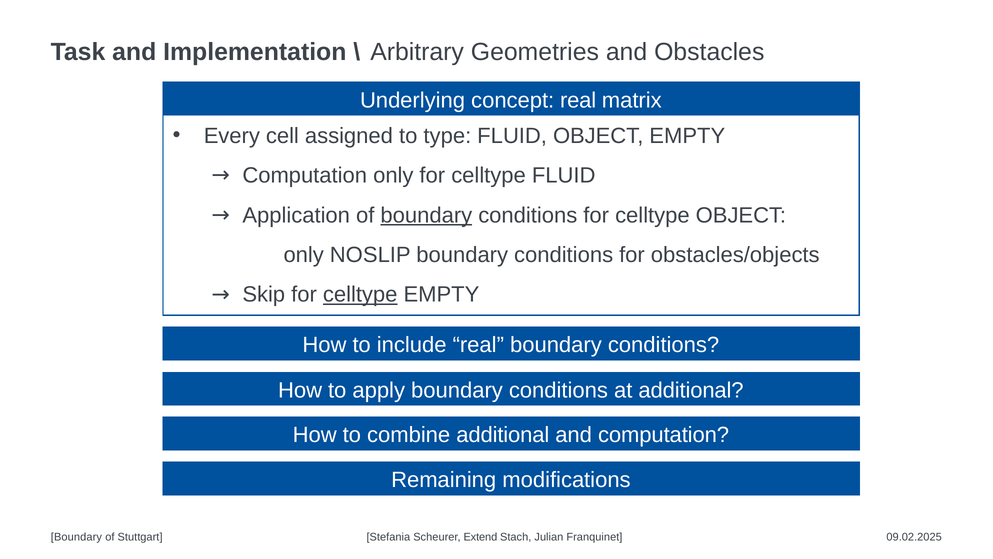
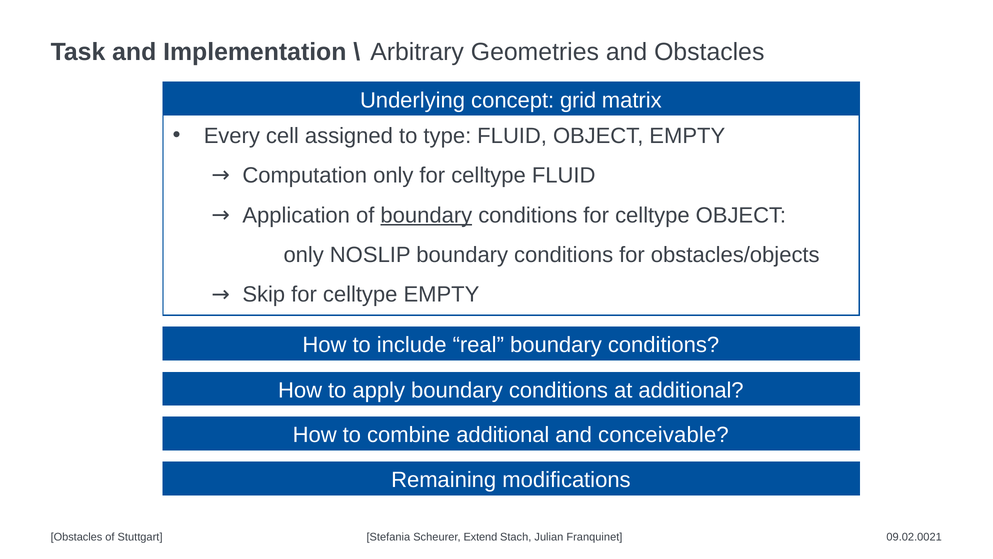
concept real: real -> grid (578, 100)
celltype underline: present -> none (360, 294)
and computation: computation -> conceivable (663, 435)
Boundary: Boundary -> Obstacles (76, 537)
09.02.2025: 09.02.2025 -> 09.02.0021 (914, 537)
